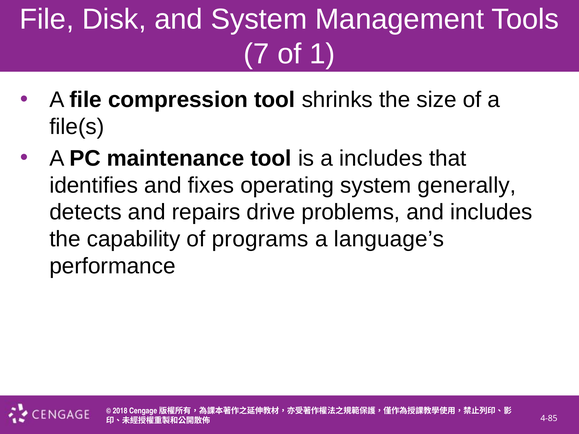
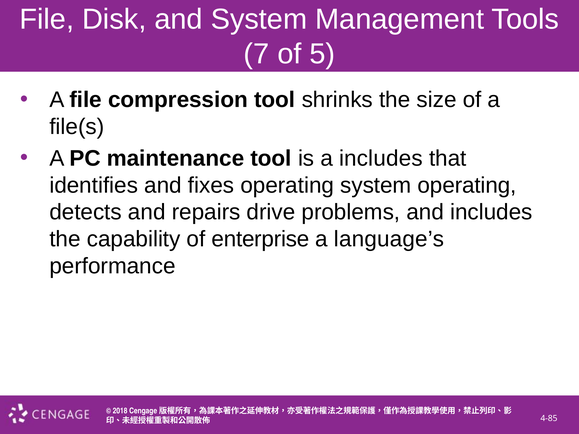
1: 1 -> 5 (322, 54)
system generally: generally -> operating (467, 185)
programs: programs -> enterprise (260, 239)
